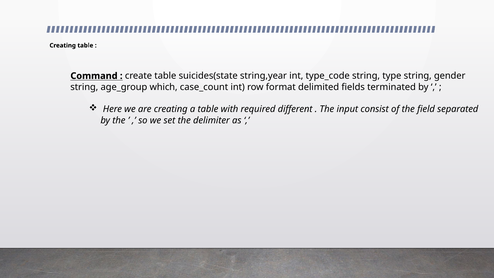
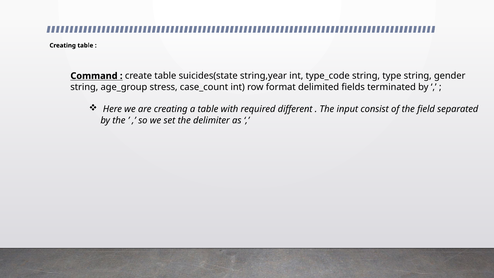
which: which -> stress (164, 87)
